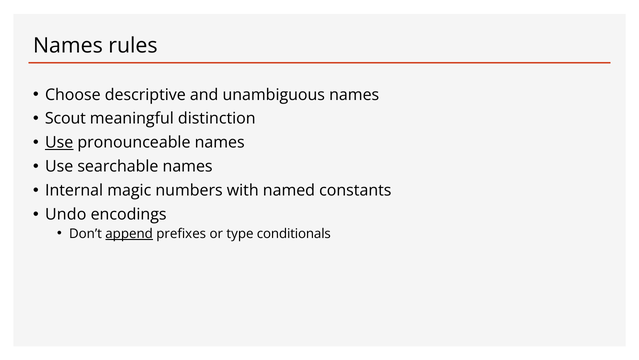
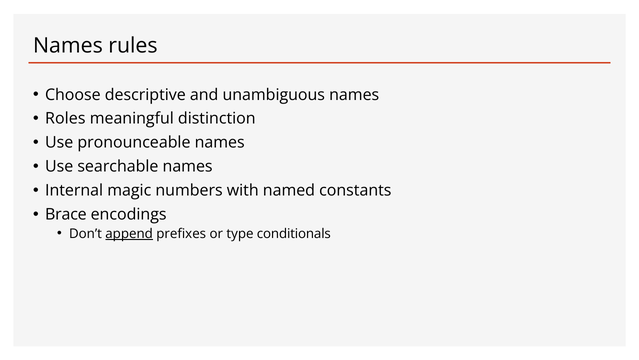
Scout: Scout -> Roles (65, 118)
Use underline: present -> none (59, 142)
Undo: Undo -> Brace (66, 214)
